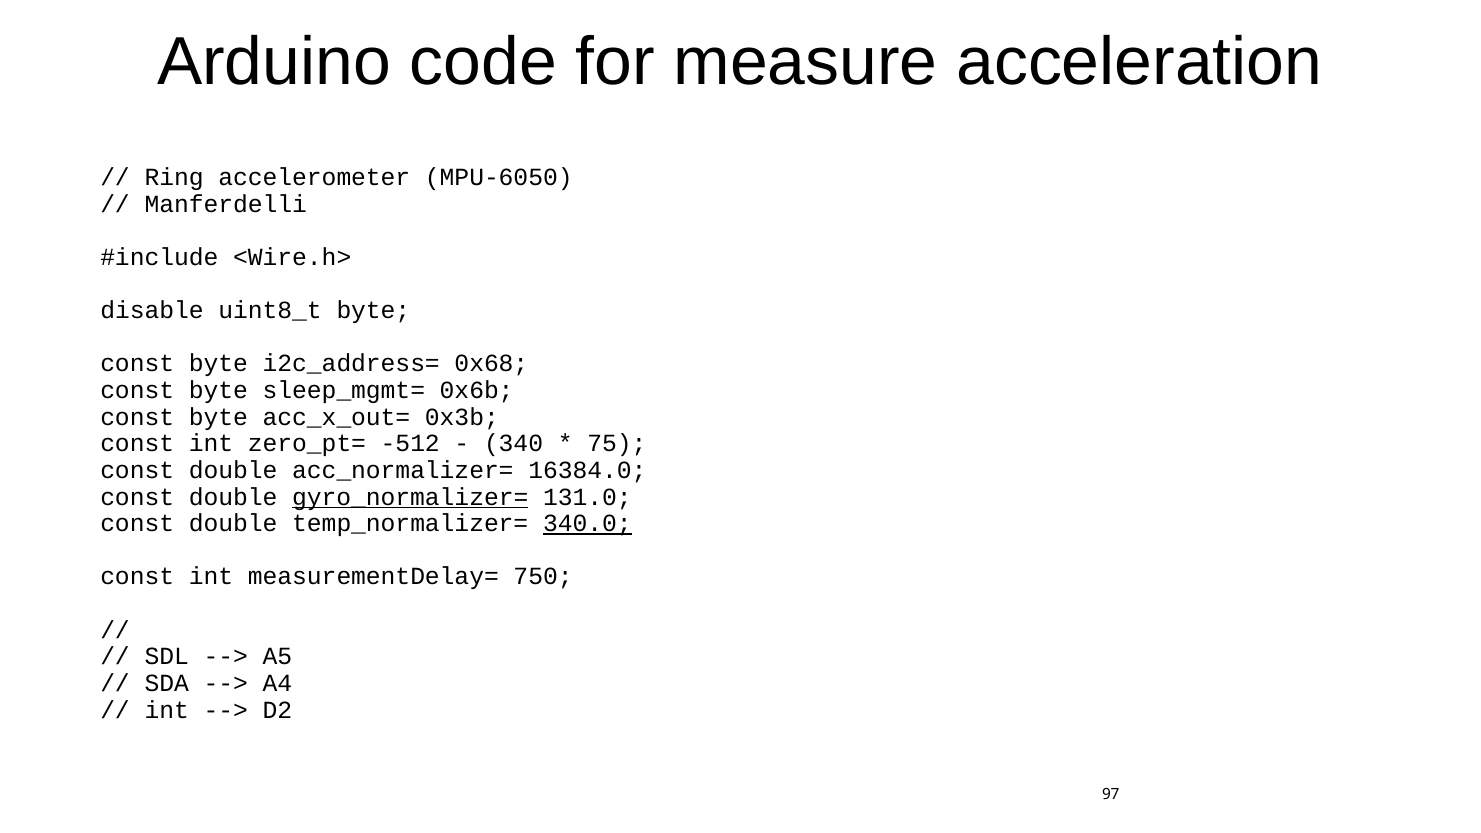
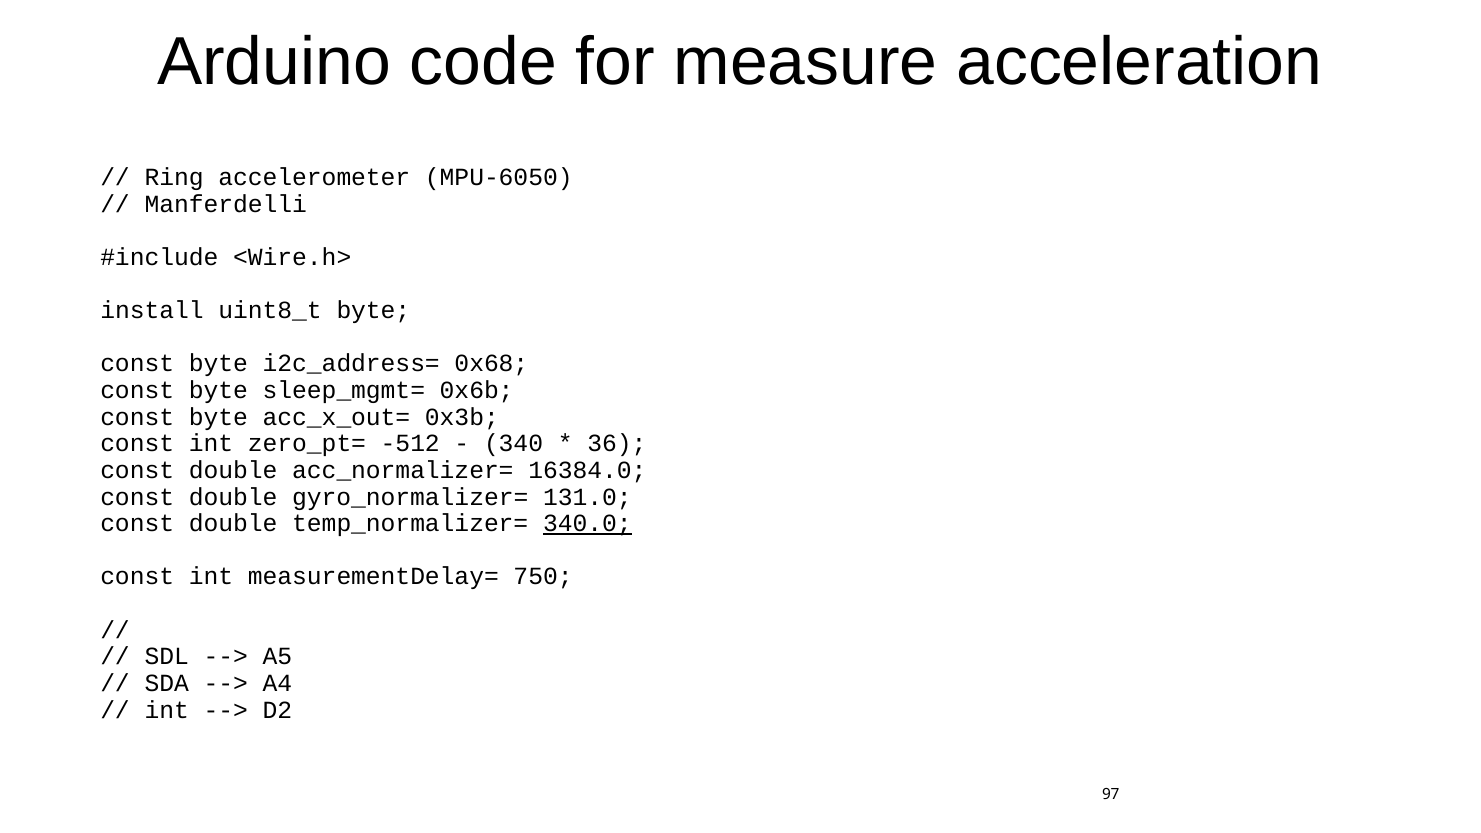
disable: disable -> install (152, 311)
75: 75 -> 36 (617, 444)
gyro_normalizer= underline: present -> none (410, 497)
